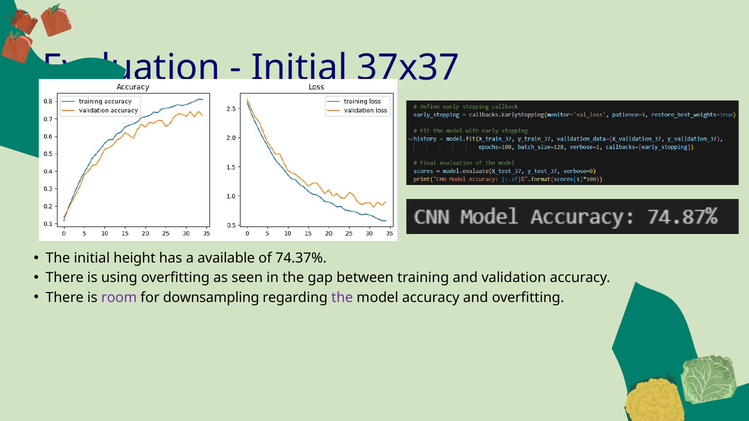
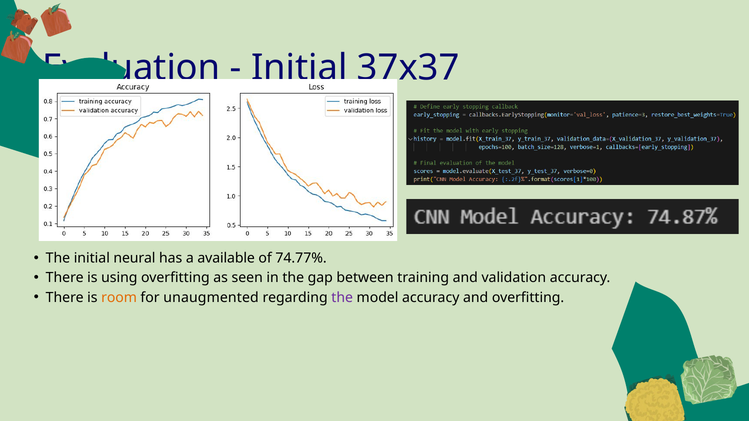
height: height -> neural (134, 258)
74.37%: 74.37% -> 74.77% (301, 258)
room colour: purple -> orange (119, 298)
downsampling: downsampling -> unaugmented (211, 298)
